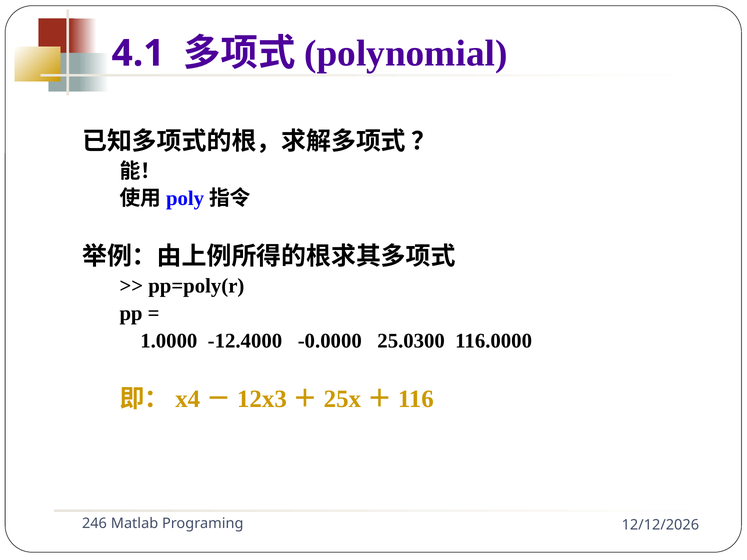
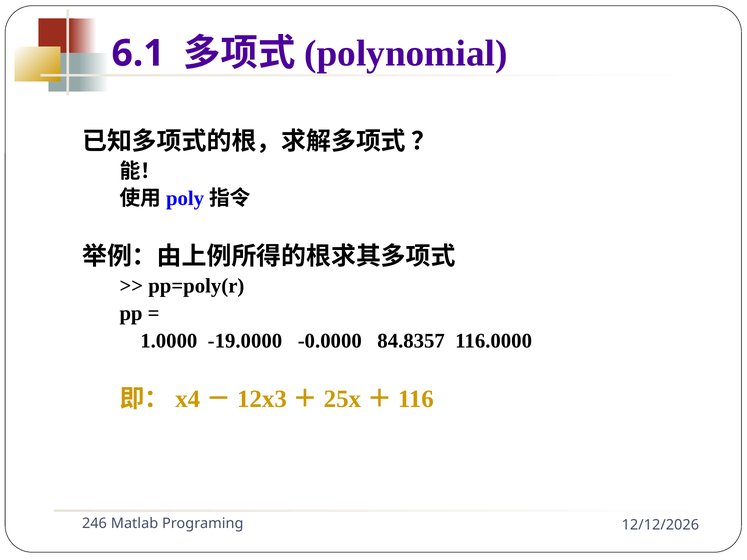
4.1: 4.1 -> 6.1 (138, 53)
-12.4000: -12.4000 -> -19.0000 (245, 341)
25.0300: 25.0300 -> 84.8357 (411, 341)
